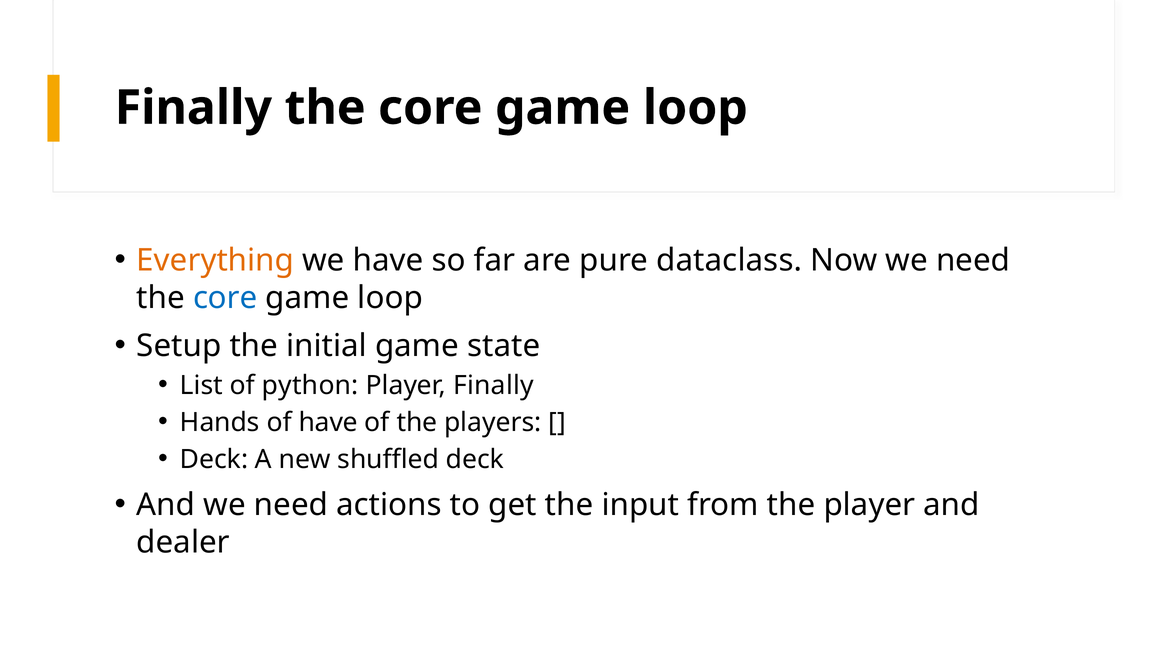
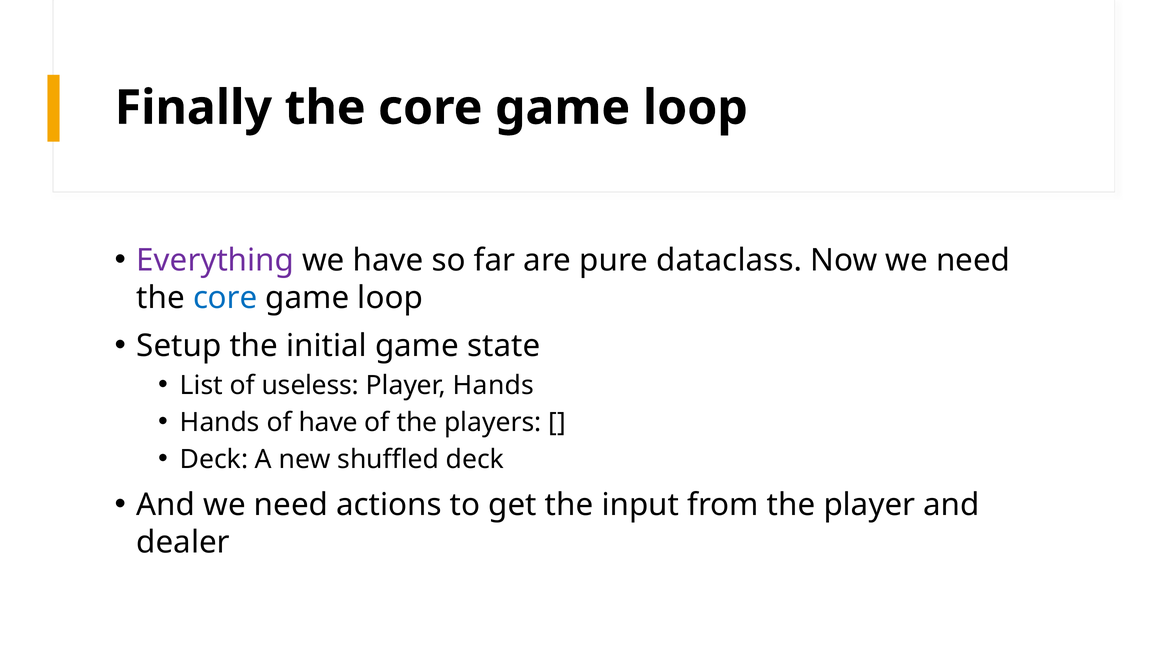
Everything colour: orange -> purple (215, 261)
python: python -> useless (310, 385)
Player Finally: Finally -> Hands (493, 385)
